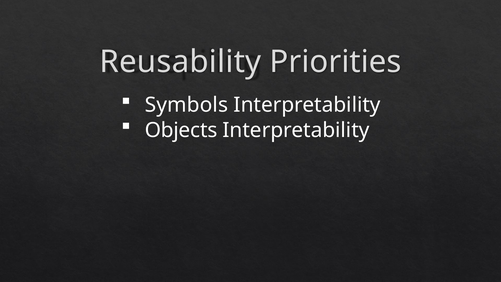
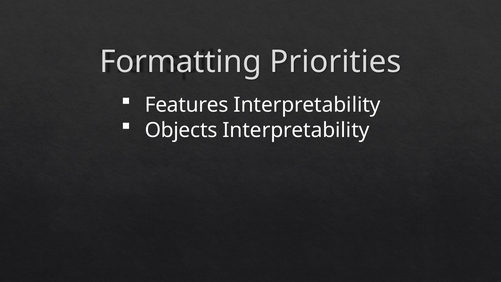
Reusability: Reusability -> Formatting (181, 62)
Symbols: Symbols -> Features (187, 105)
